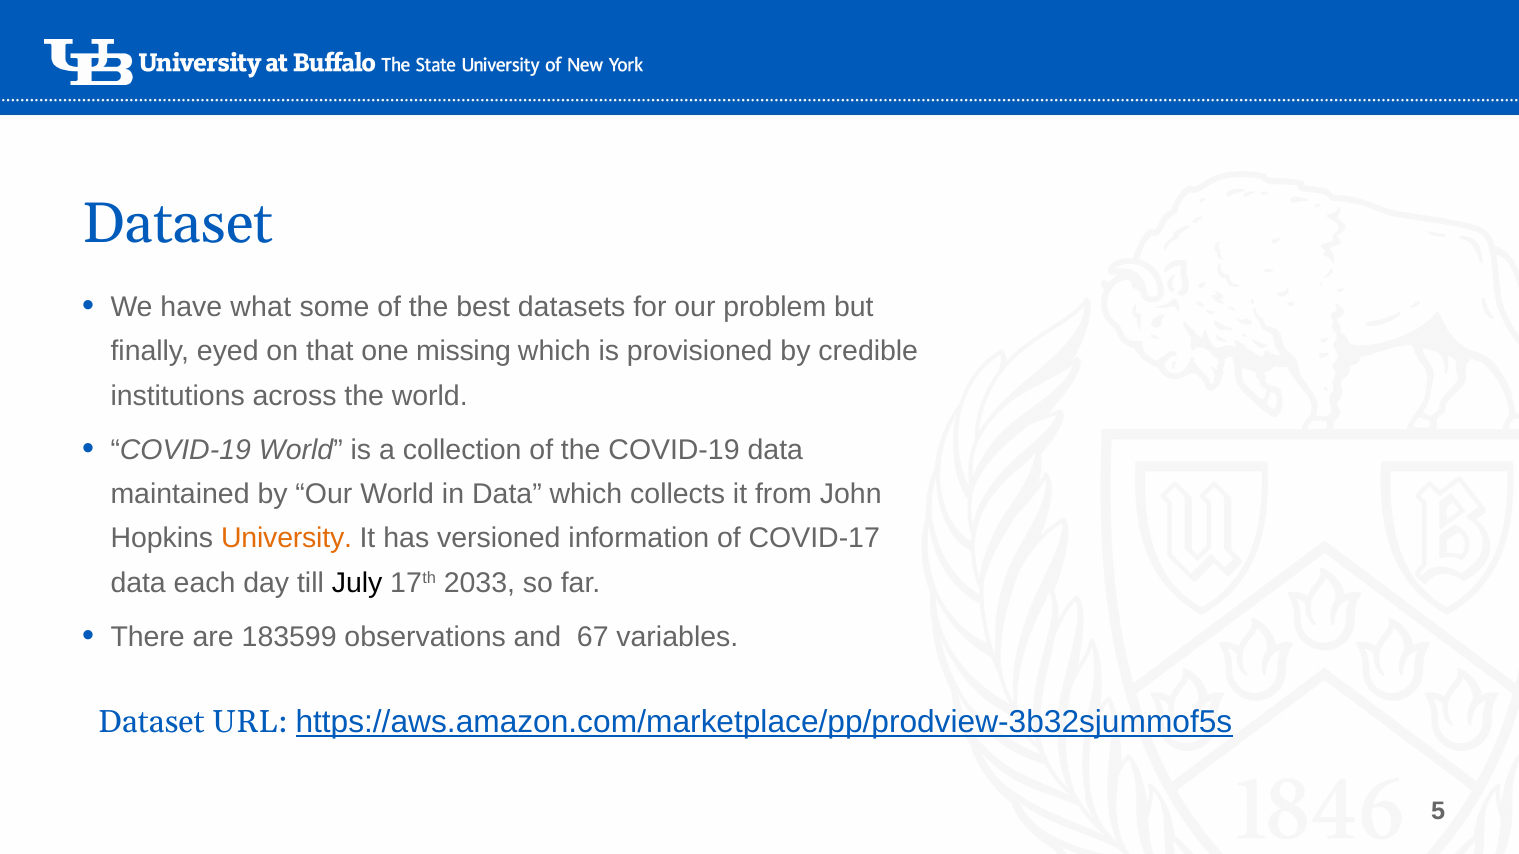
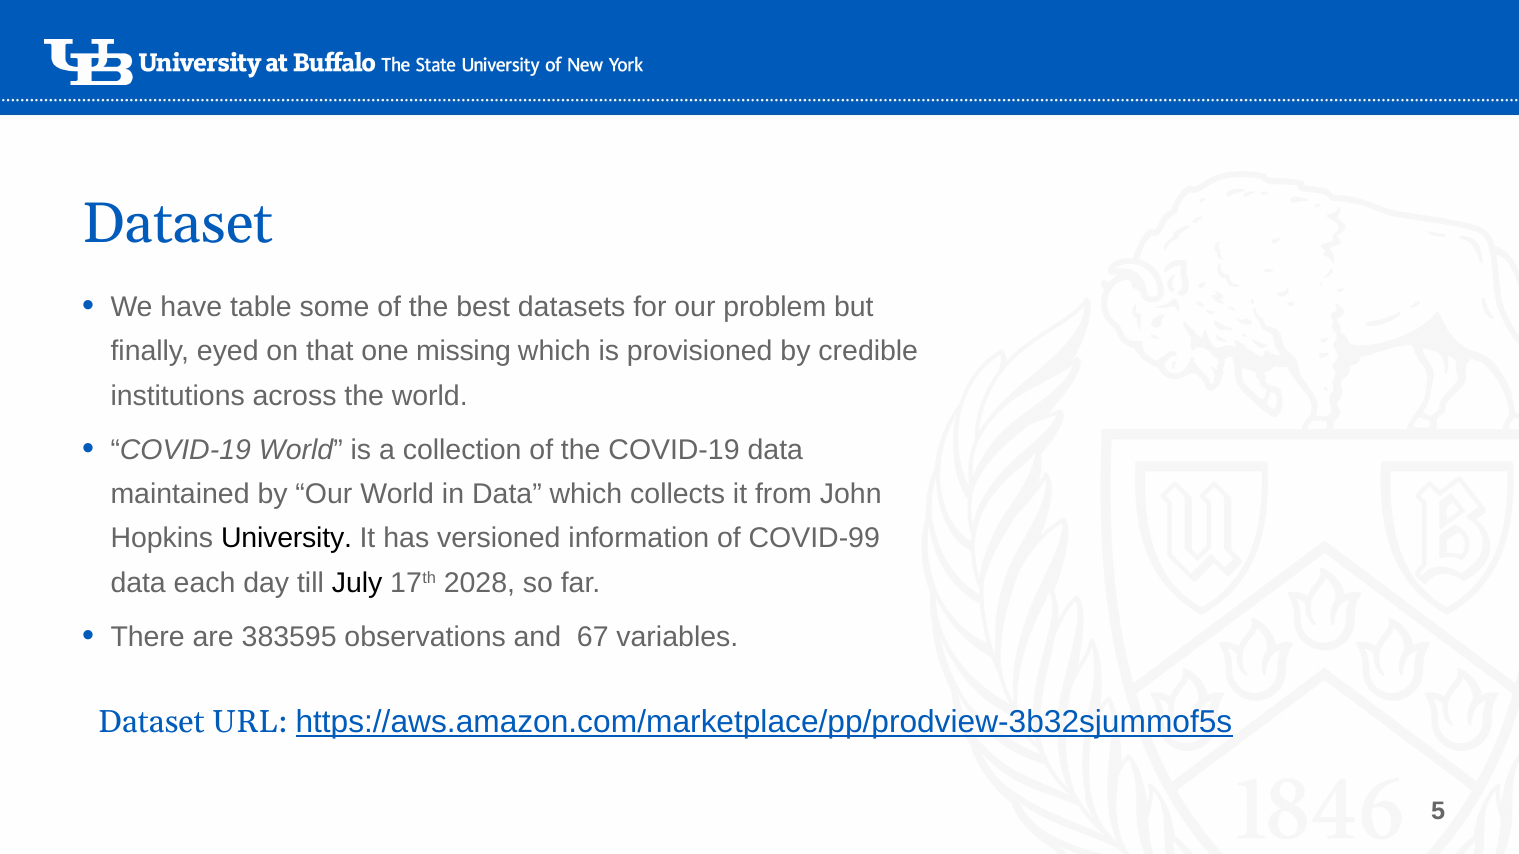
what: what -> table (261, 307)
University colour: orange -> black (287, 539)
COVID-17: COVID-17 -> COVID-99 (814, 539)
2033: 2033 -> 2028 (479, 583)
183599: 183599 -> 383595 (289, 637)
